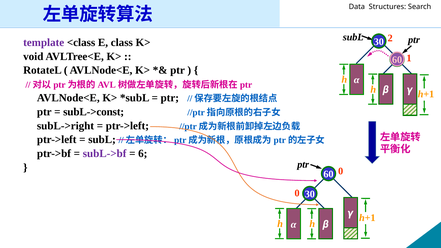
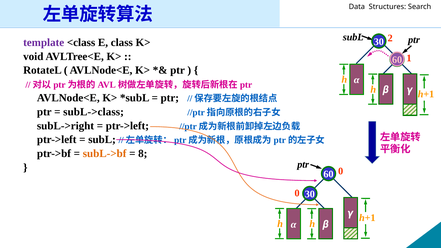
subL->const: subL->const -> subL->class (94, 112)
subL->bf colour: purple -> orange (105, 154)
6: 6 -> 8 (143, 154)
